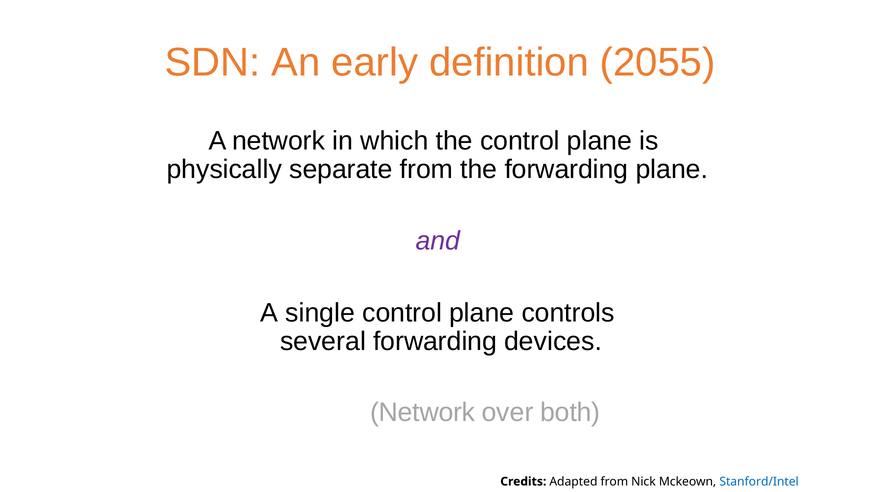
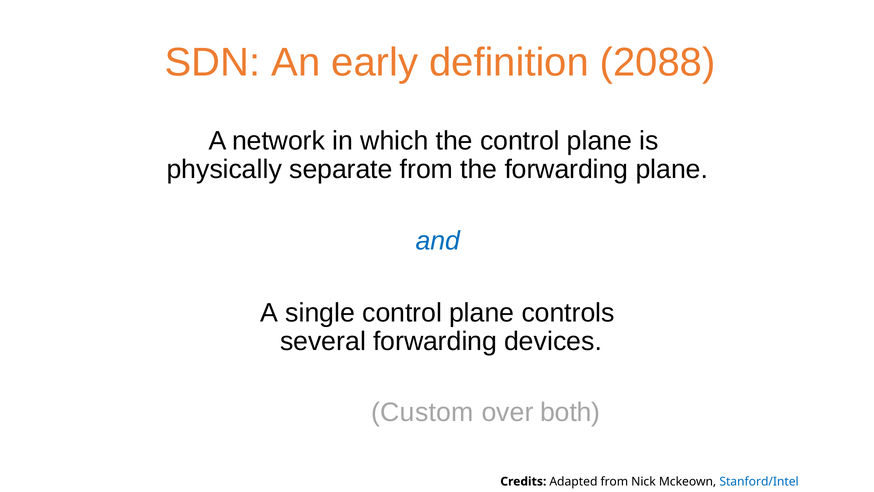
2055: 2055 -> 2088 (658, 62)
and colour: purple -> blue (438, 241)
Network: Network -> Custom (422, 412)
